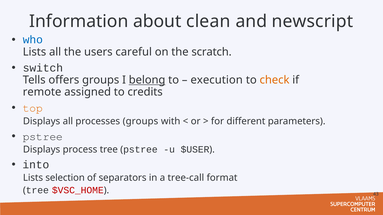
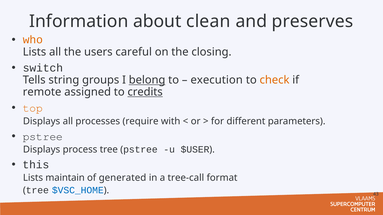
newscript: newscript -> preserves (312, 21)
who colour: blue -> orange (33, 40)
scratch: scratch -> closing (212, 52)
offers: offers -> string (64, 80)
credits underline: none -> present (145, 92)
processes groups: groups -> require (141, 121)
into: into -> this (36, 165)
selection: selection -> maintain (65, 178)
separators: separators -> generated (122, 178)
$VSC_HOME colour: red -> blue (78, 191)
